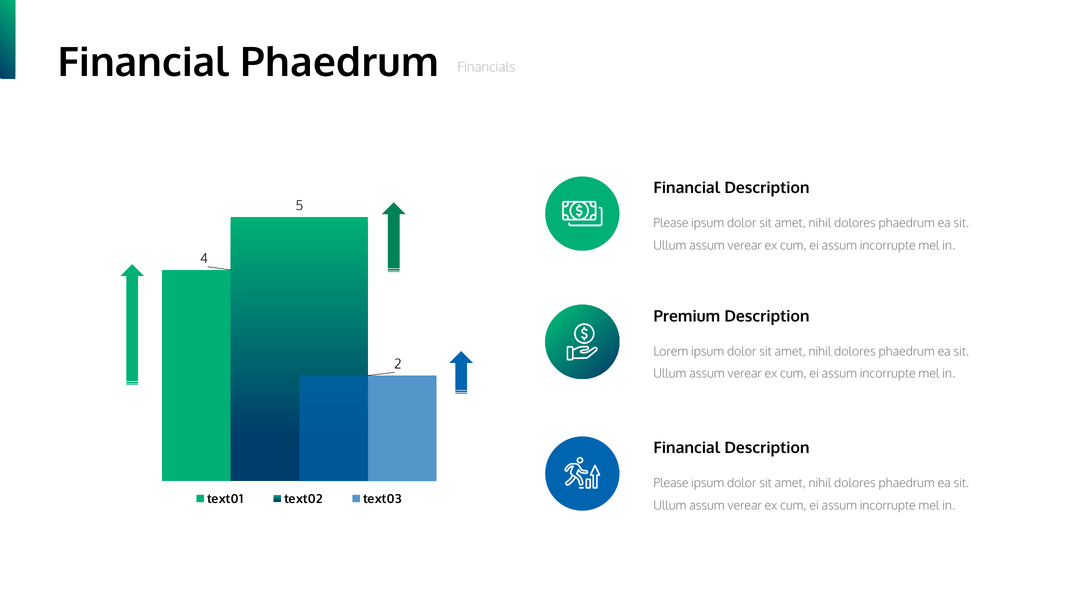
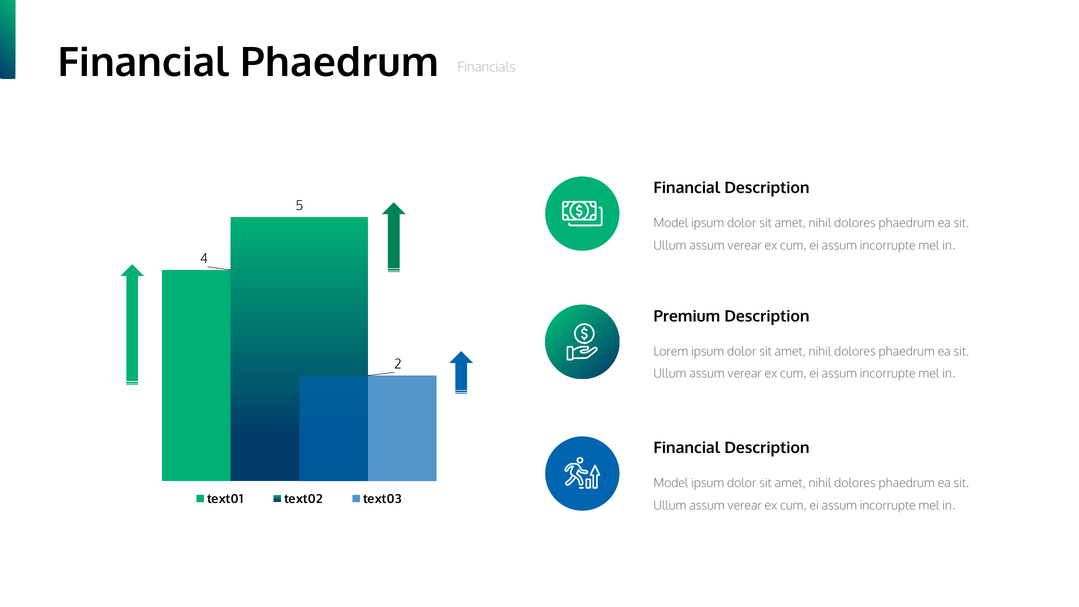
Please: Please -> Model (671, 223)
Please: Please -> Model (671, 483)
